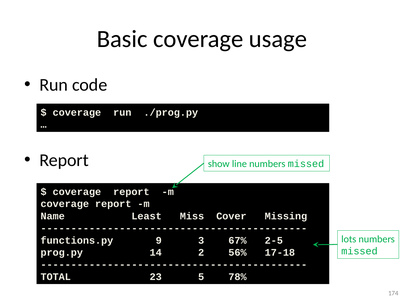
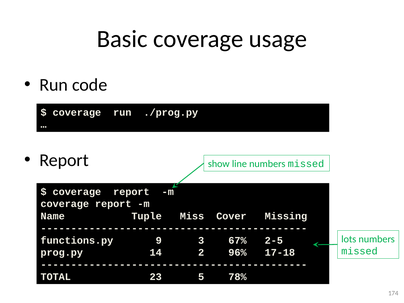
Least: Least -> Tuple (147, 216)
56%: 56% -> 96% (237, 252)
